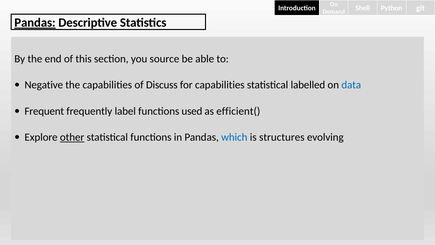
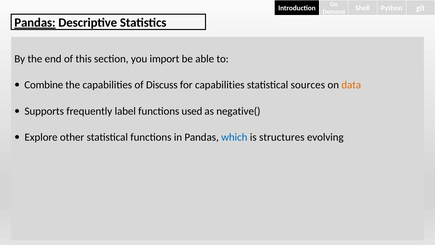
source: source -> import (165, 59)
Negative: Negative -> Combine (44, 85)
labelled: labelled -> sources (308, 85)
data colour: blue -> orange (351, 85)
Frequent: Frequent -> Supports (44, 111)
efficient(: efficient( -> negative( (238, 111)
other underline: present -> none (72, 137)
